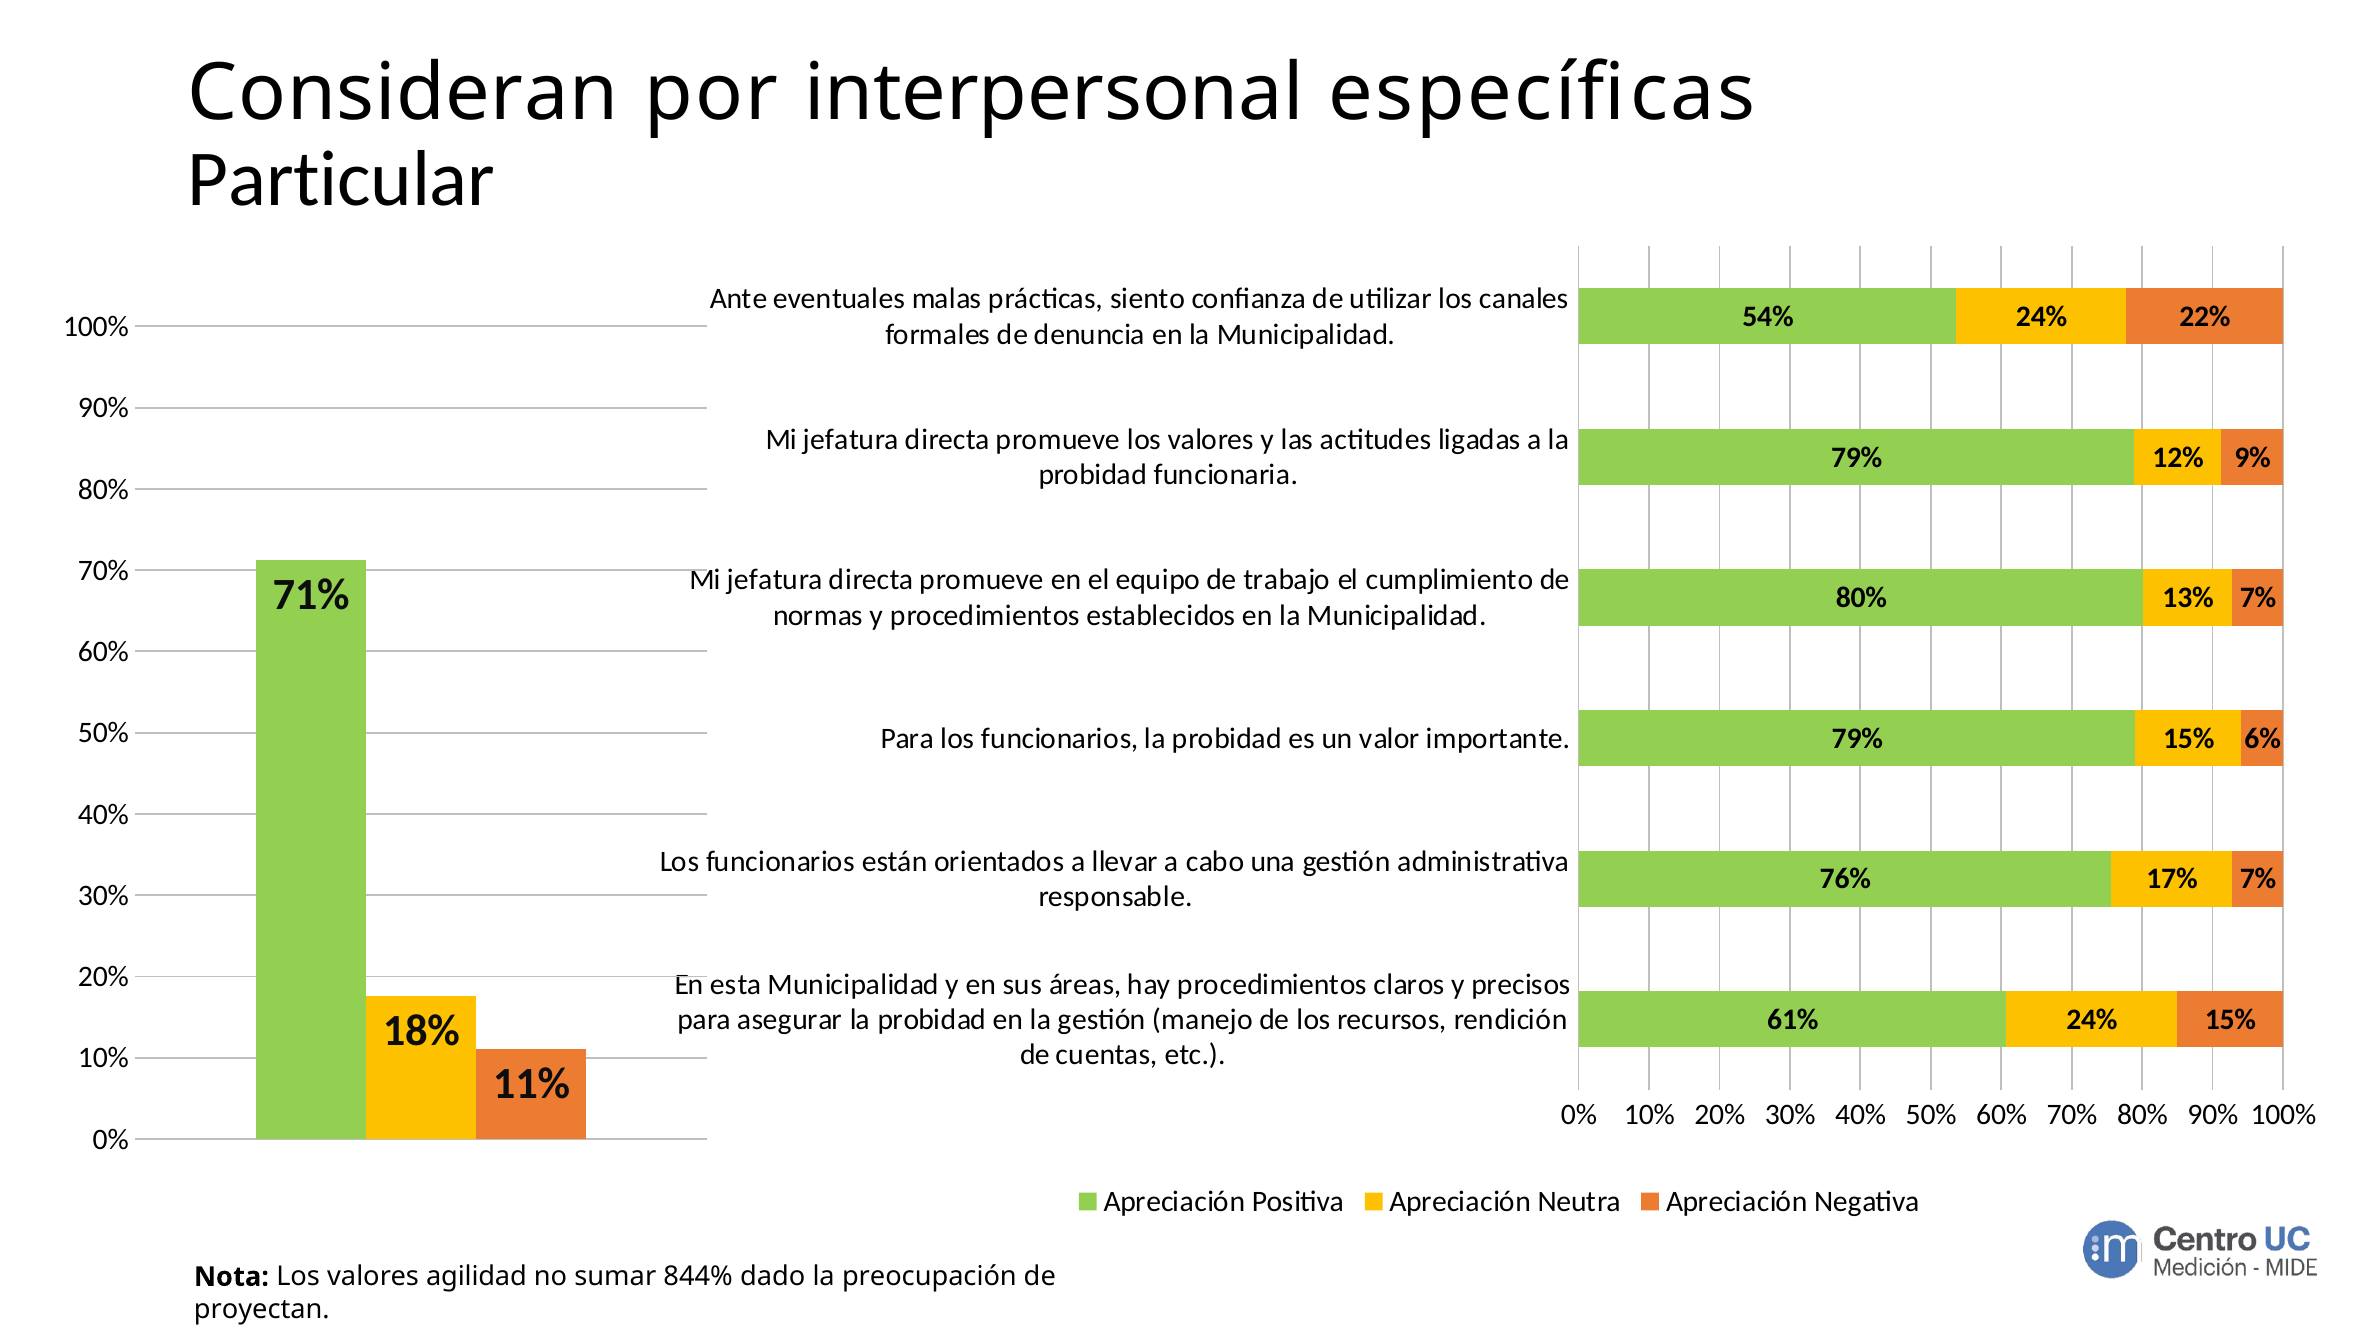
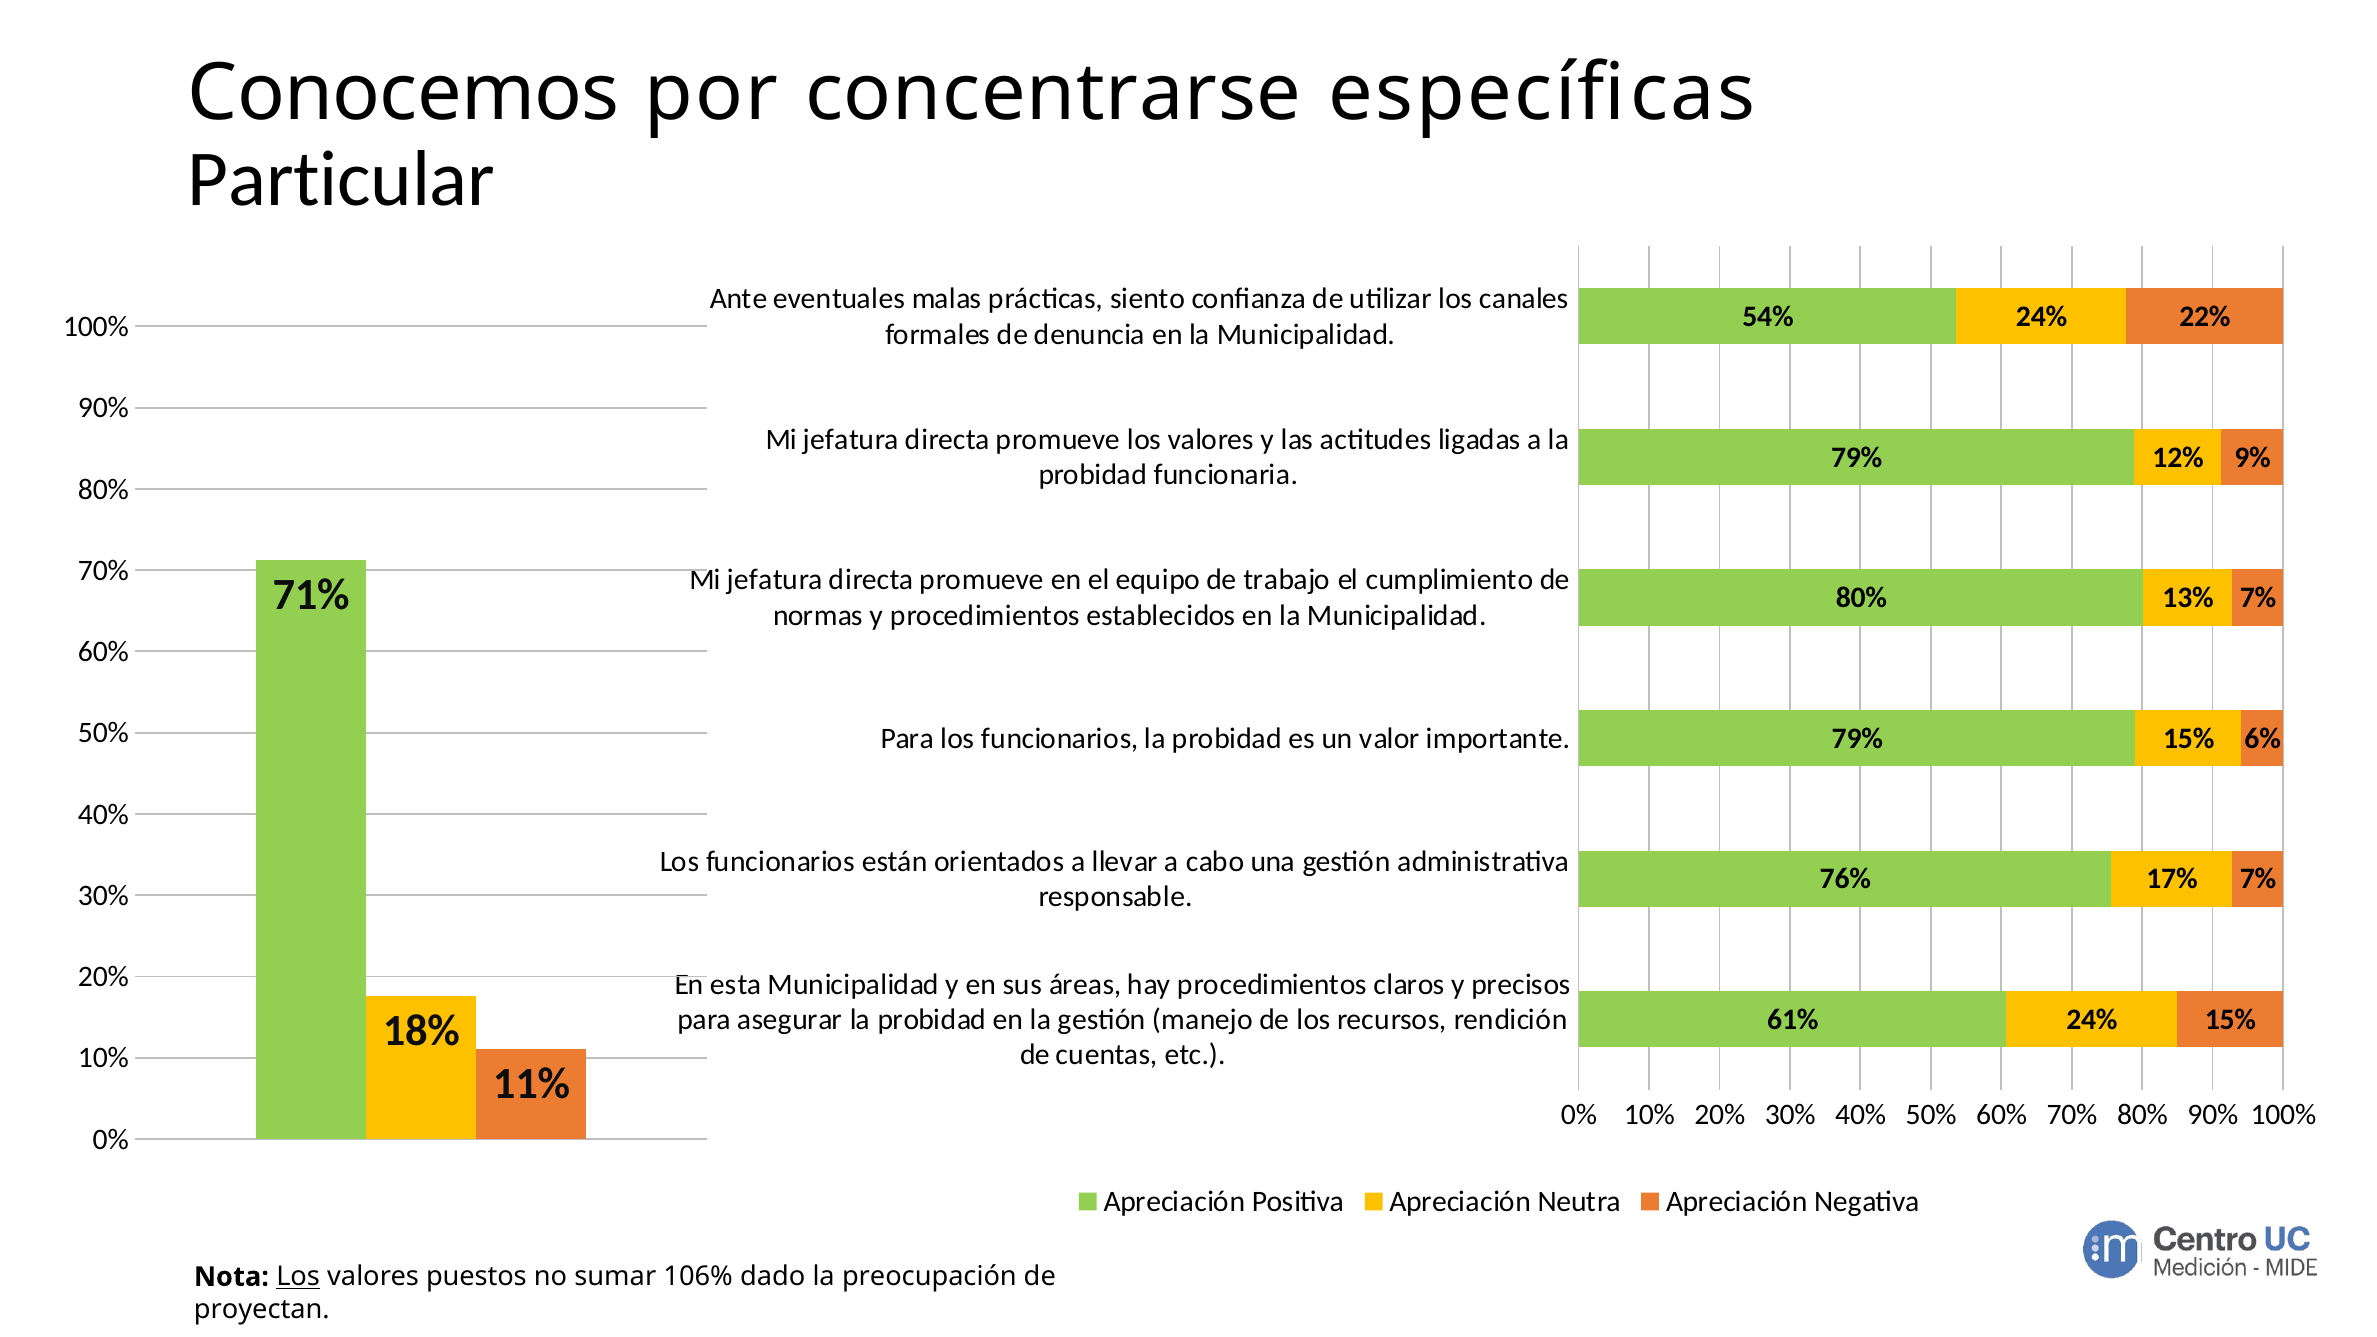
Consideran: Consideran -> Conocemos (404, 93)
interpersonal: interpersonal -> concentrarse (1053, 93)
Los underline: none -> present (298, 1277)
agilidad: agilidad -> puestos (476, 1277)
844%: 844% -> 106% (698, 1277)
